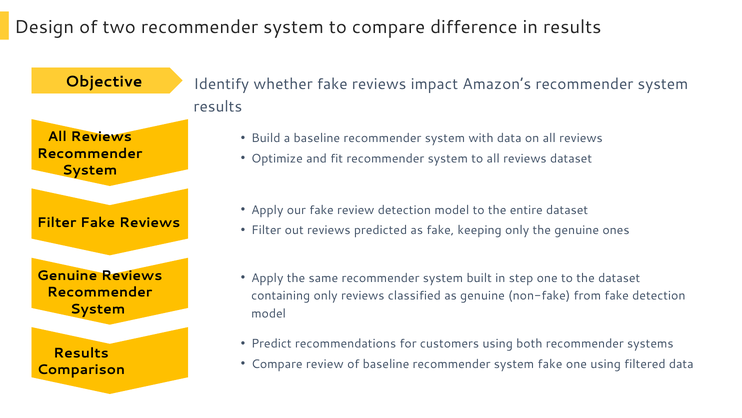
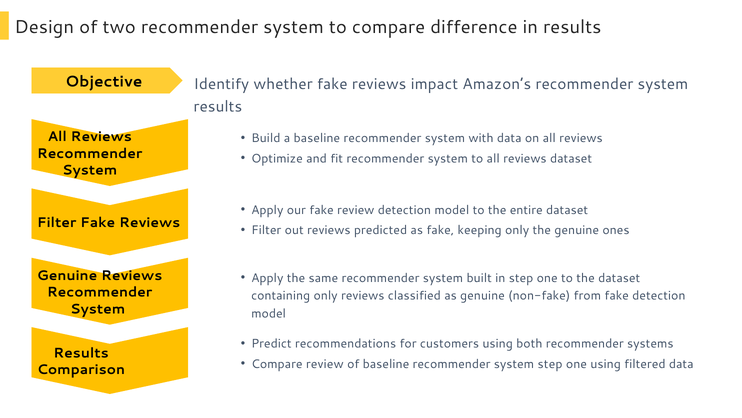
system fake: fake -> step (550, 364)
